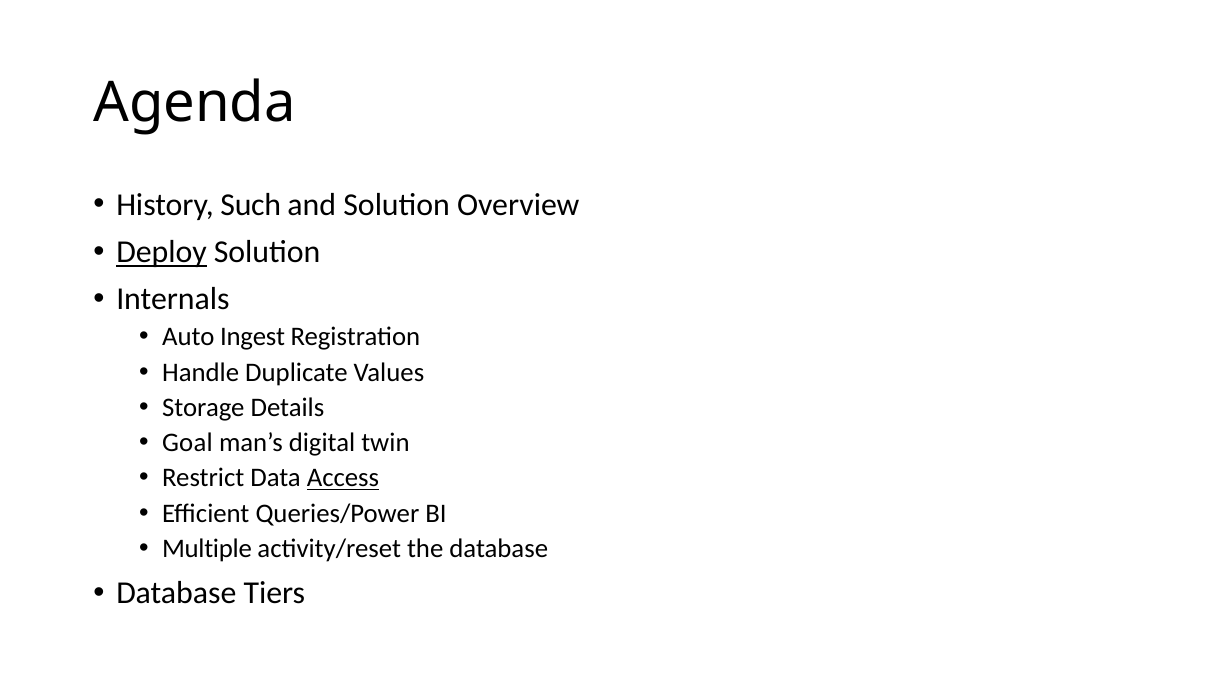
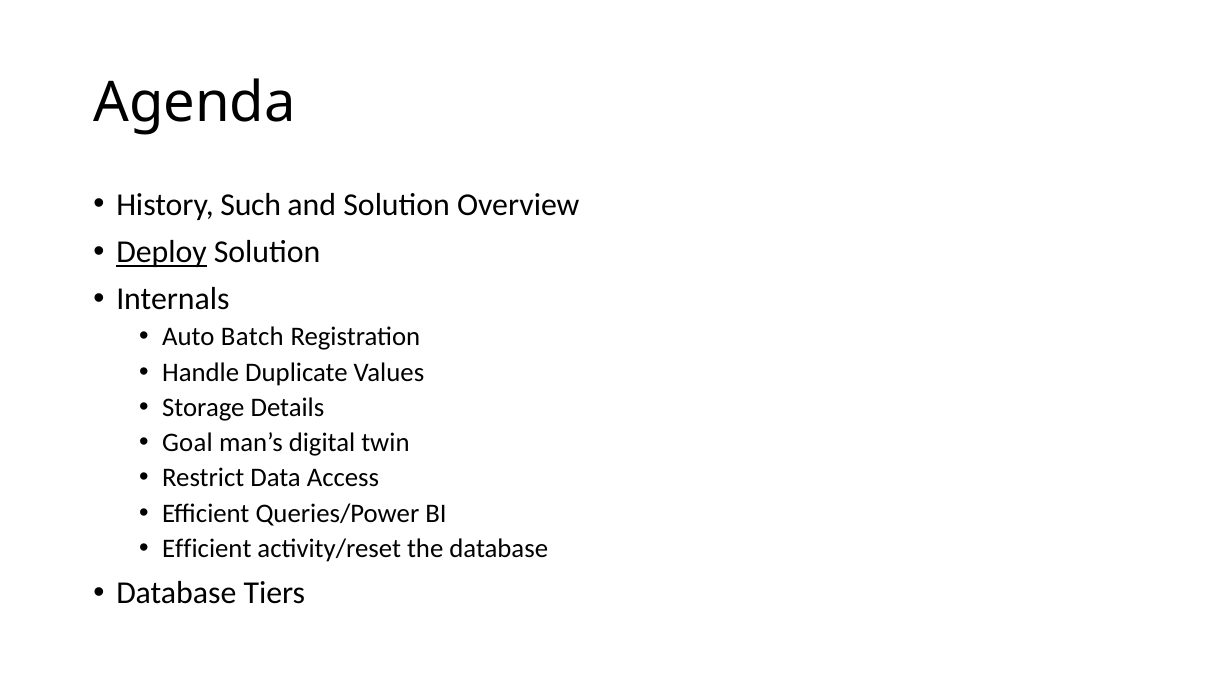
Ingest: Ingest -> Batch (252, 337)
Access underline: present -> none (343, 478)
Multiple: Multiple -> Efficient (207, 549)
